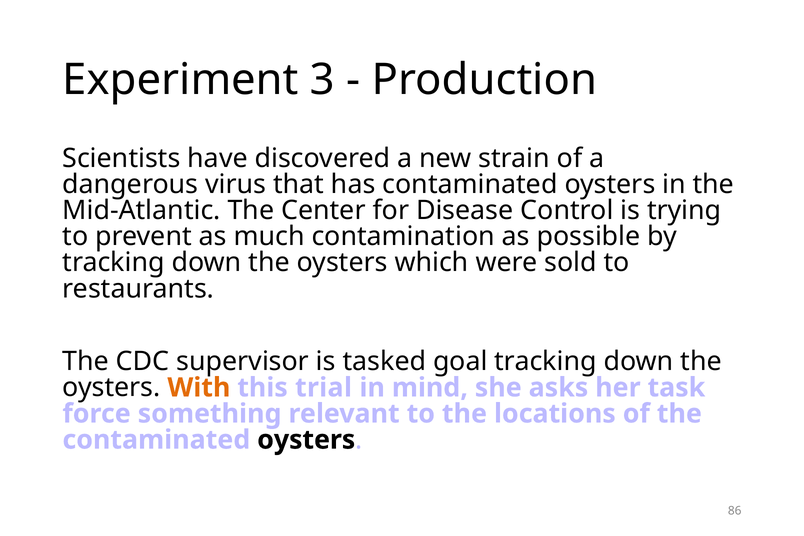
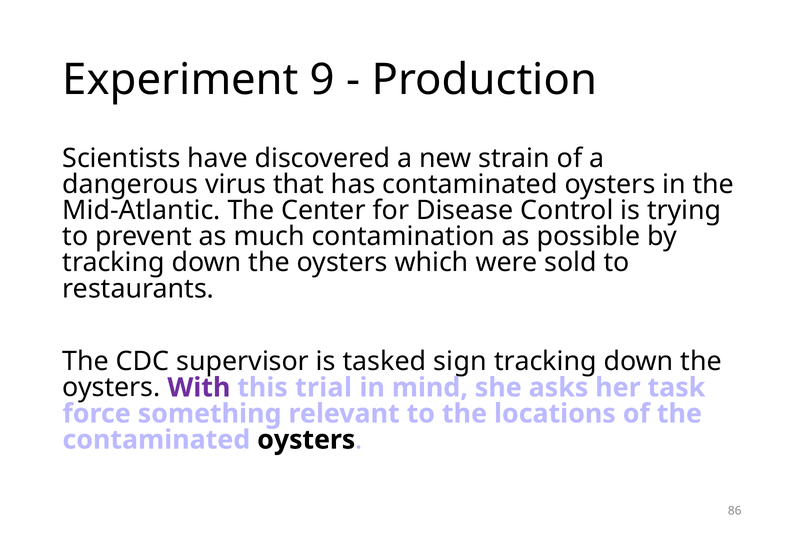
3: 3 -> 9 (322, 80)
goal: goal -> sign (460, 362)
With colour: orange -> purple (199, 388)
